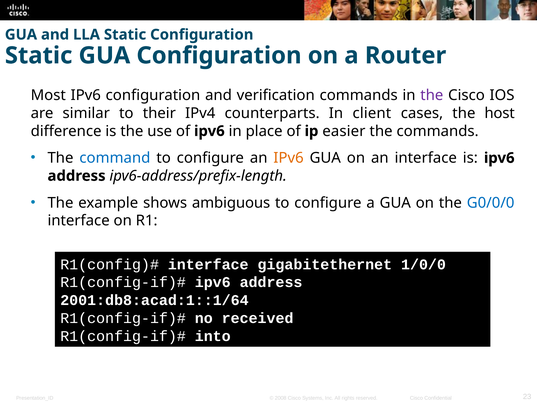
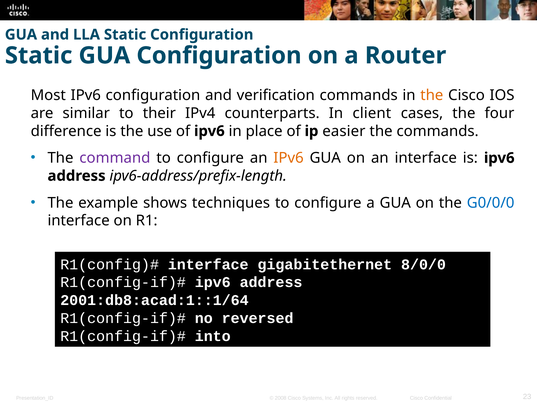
the colour: purple -> orange (432, 95)
host: host -> four (499, 113)
command colour: blue -> purple (115, 158)
ambiguous: ambiguous -> techniques (231, 203)
1/0/0: 1/0/0 -> 8/0/0 (423, 264)
received: received -> reversed (258, 318)
